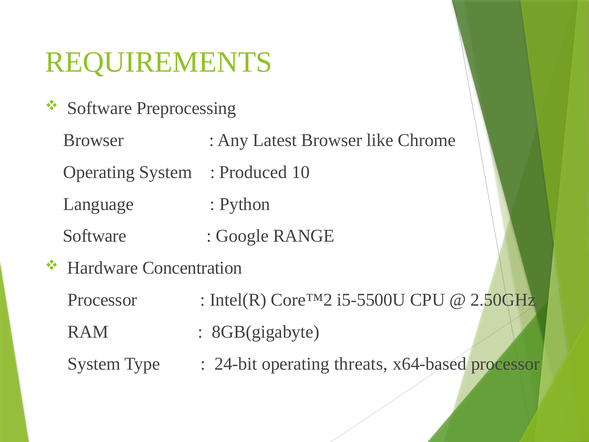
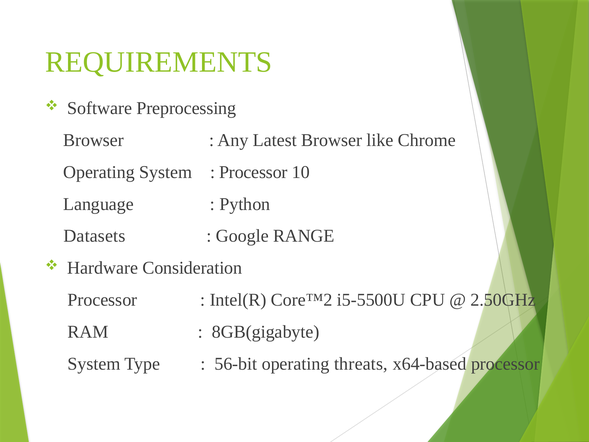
Produced: Produced -> Processor (253, 172)
Software: Software -> Datasets (94, 236)
Concentration: Concentration -> Consideration (192, 268)
24-bit: 24-bit -> 56-bit (236, 364)
